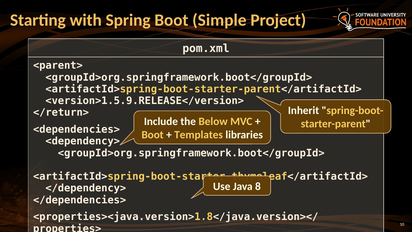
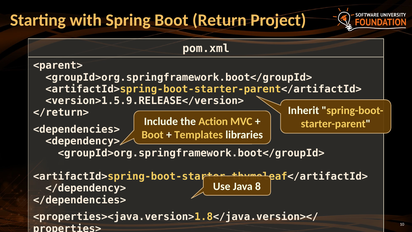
Simple: Simple -> Return (219, 20)
Below: Below -> Action (213, 121)
